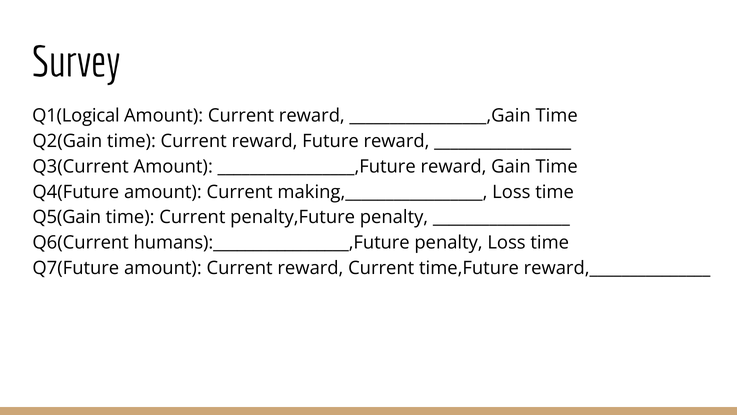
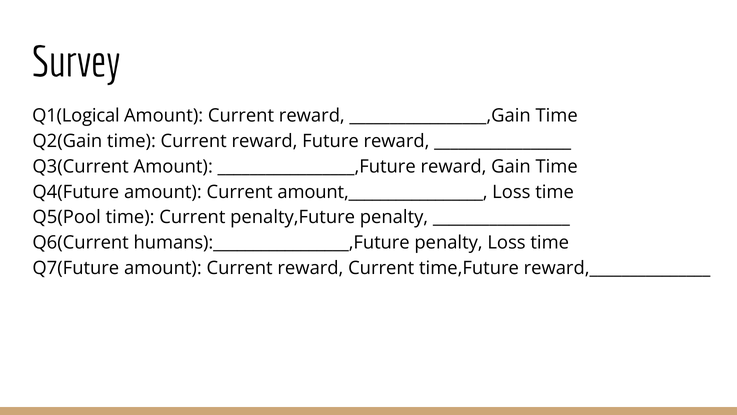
making,_________________: making,_________________ -> amount,_________________ (383, 192)
Q5(Gain: Q5(Gain -> Q5(Pool (67, 217)
